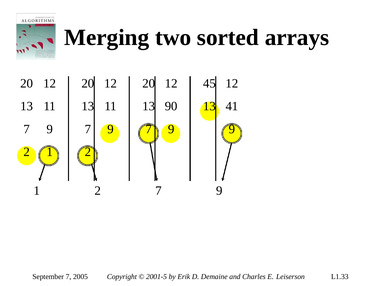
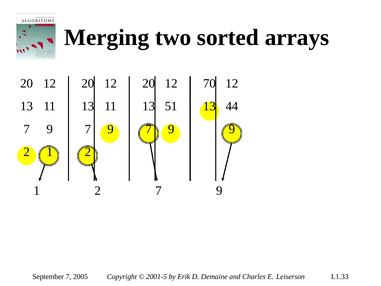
45: 45 -> 70 (209, 83)
90: 90 -> 51 (171, 106)
41: 41 -> 44 (232, 106)
